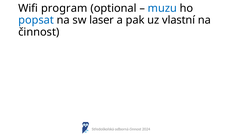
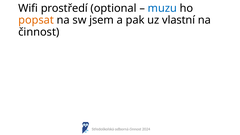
program: program -> prostředí (64, 8)
popsat colour: blue -> orange (36, 20)
laser: laser -> jsem (102, 20)
